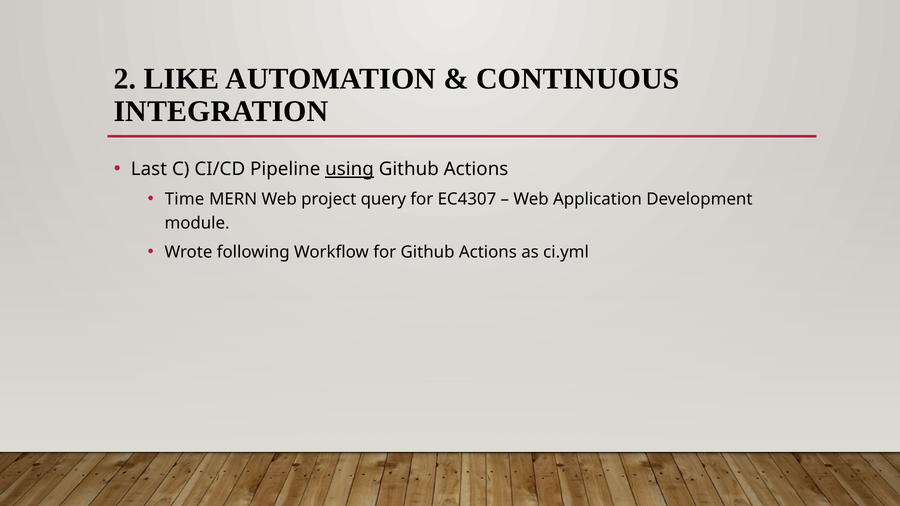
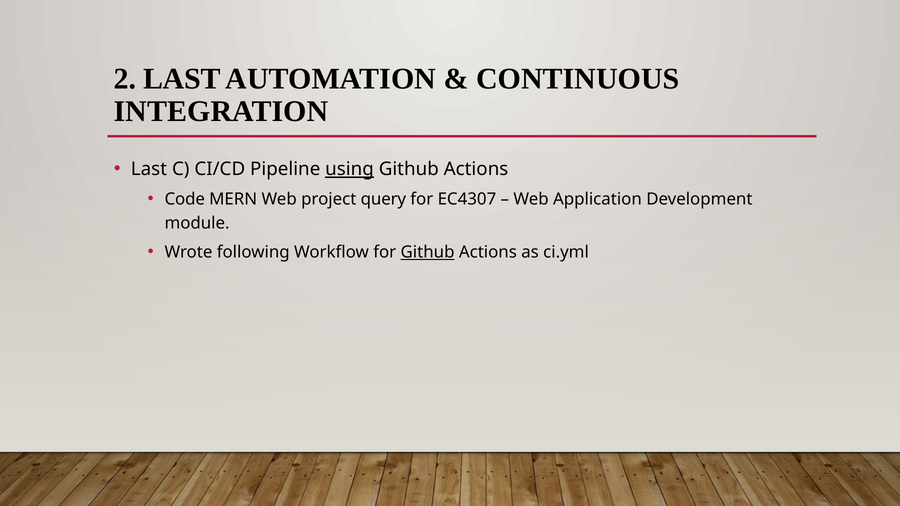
2 LIKE: LIKE -> LAST (182, 79)
Time: Time -> Code (185, 199)
Github underline: none -> present (428, 252)
